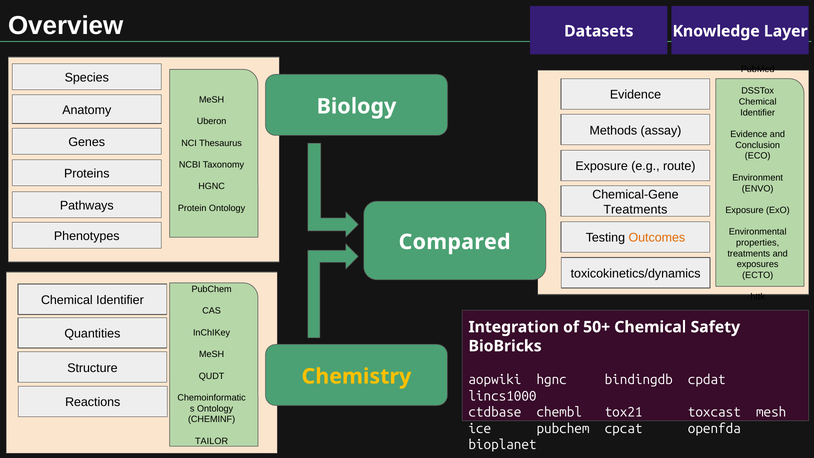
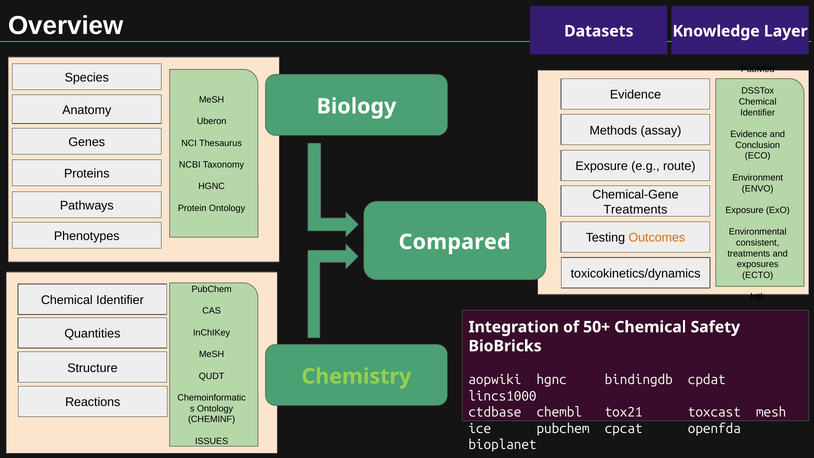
properties: properties -> consistent (758, 243)
Chemistry colour: yellow -> light green (356, 376)
TAILOR: TAILOR -> ISSUES (212, 441)
